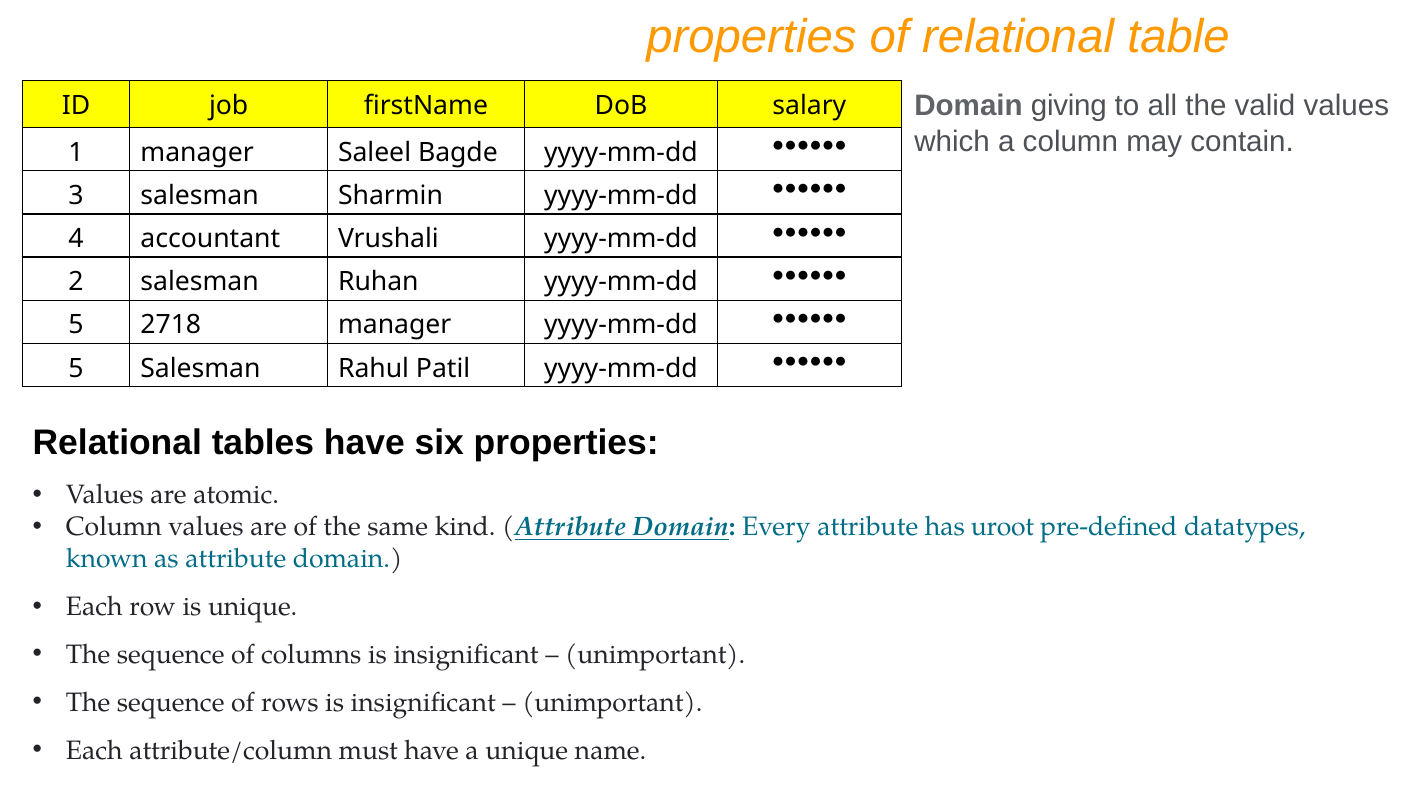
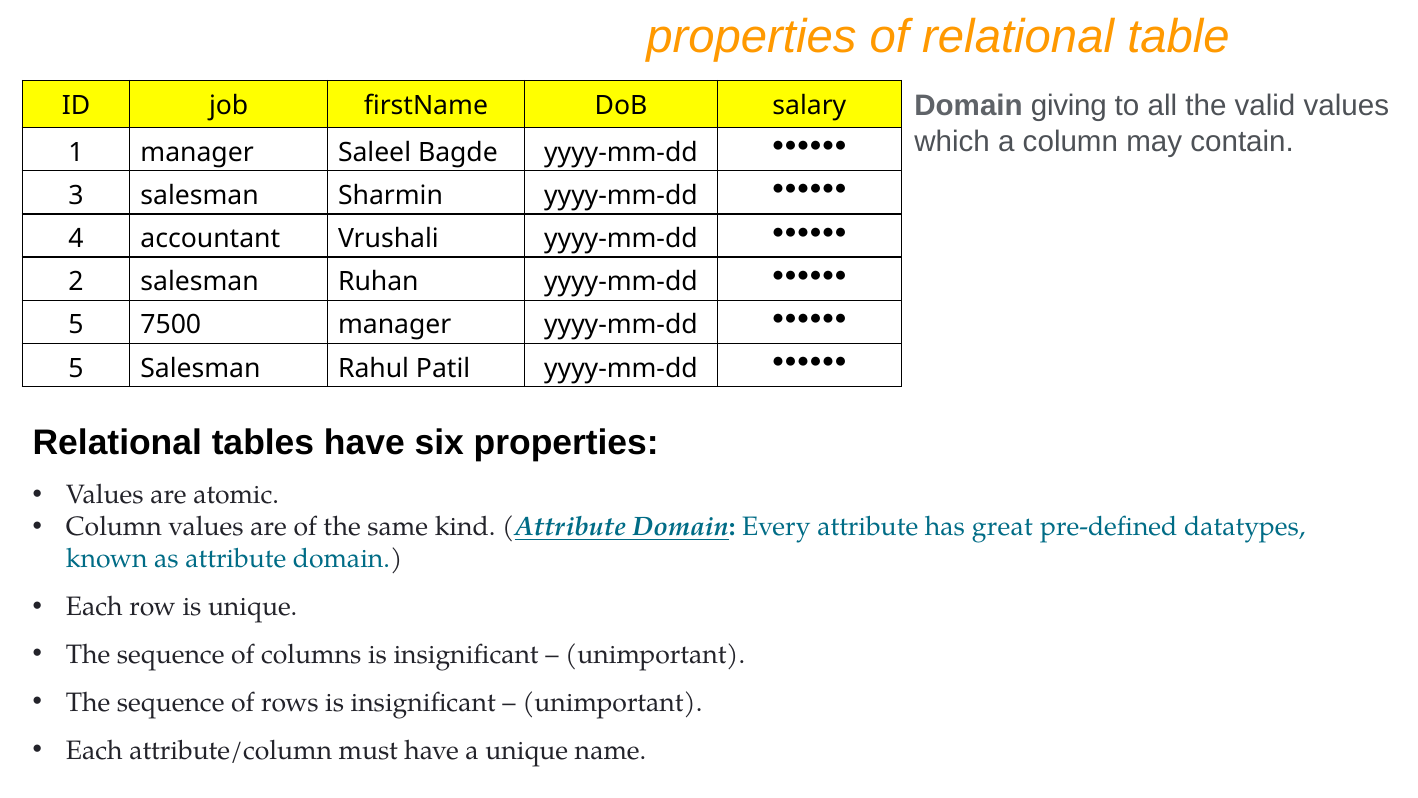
2718: 2718 -> 7500 (171, 325)
uroot: uroot -> great (1002, 527)
